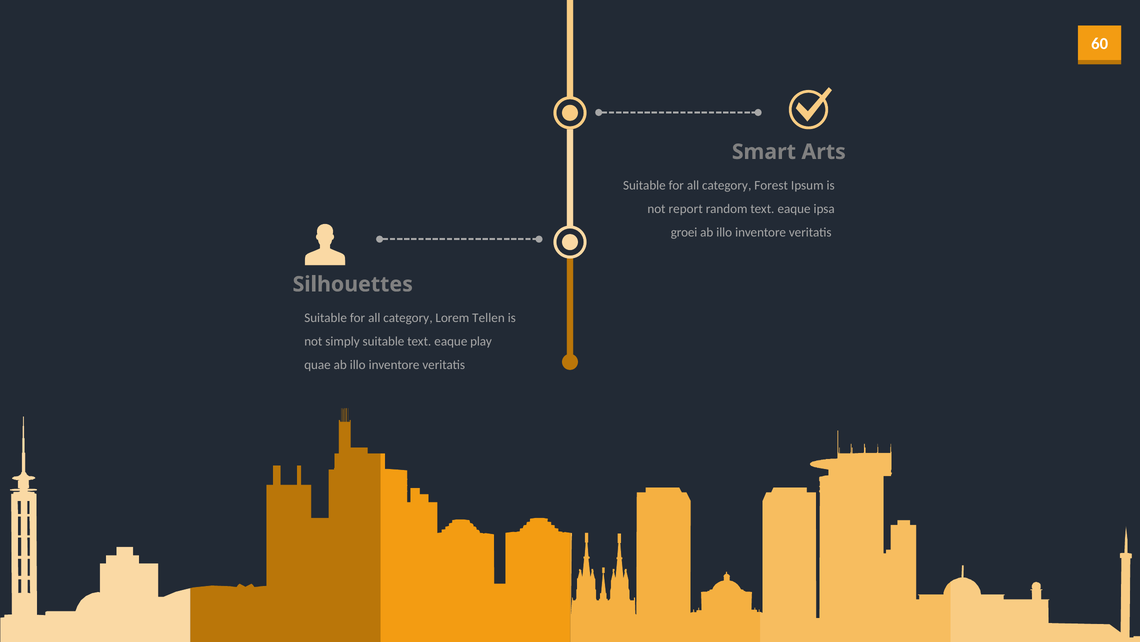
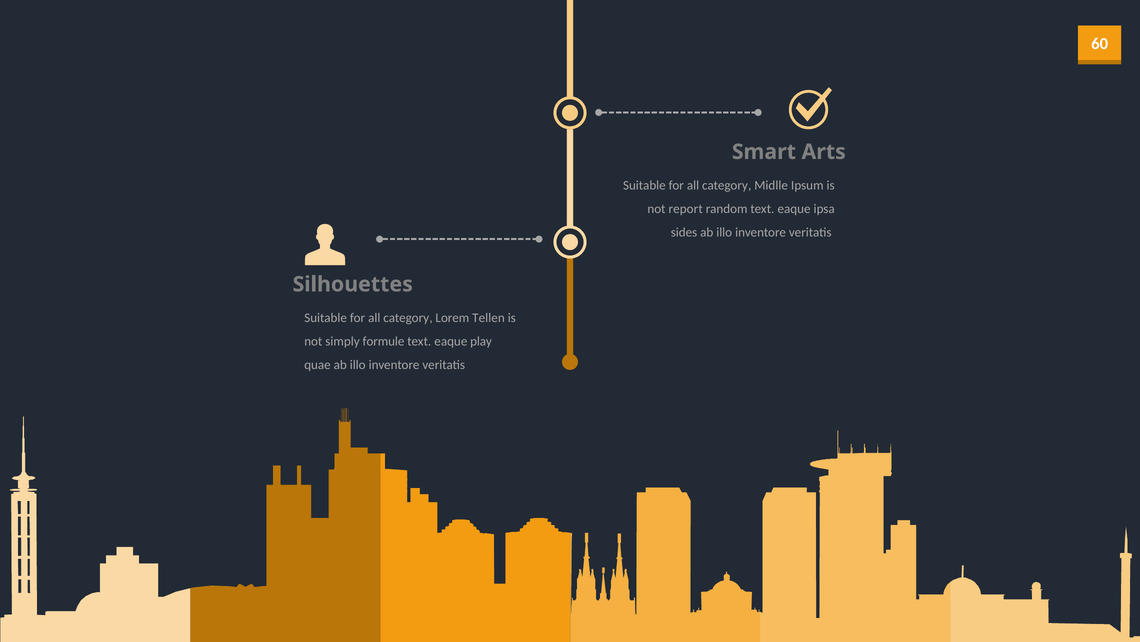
Forest: Forest -> Midlle (771, 185)
groei: groei -> sides (684, 232)
simply suitable: suitable -> formule (384, 341)
